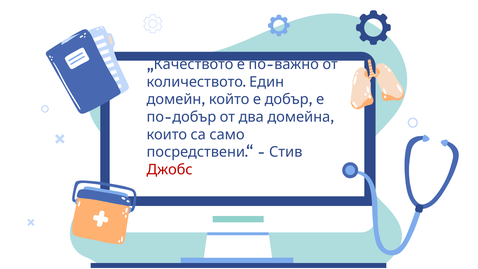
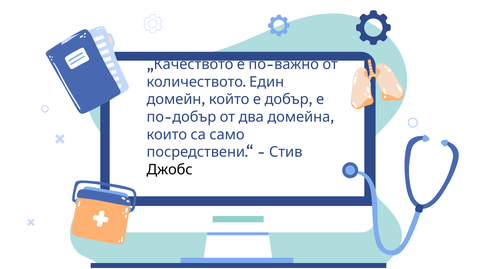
Джобс colour: red -> black (170, 170)
